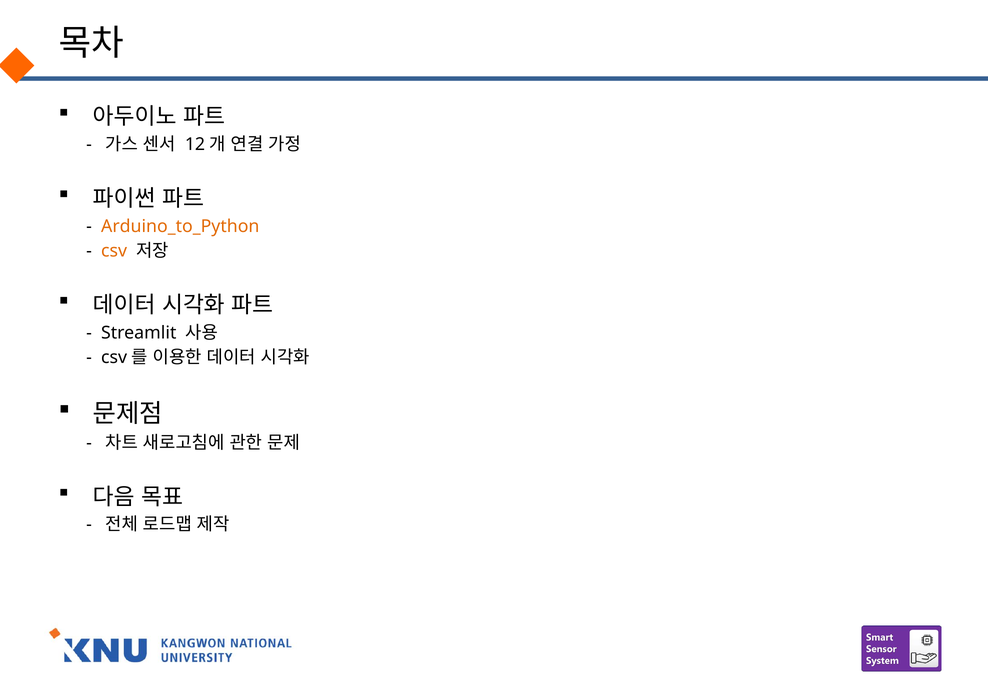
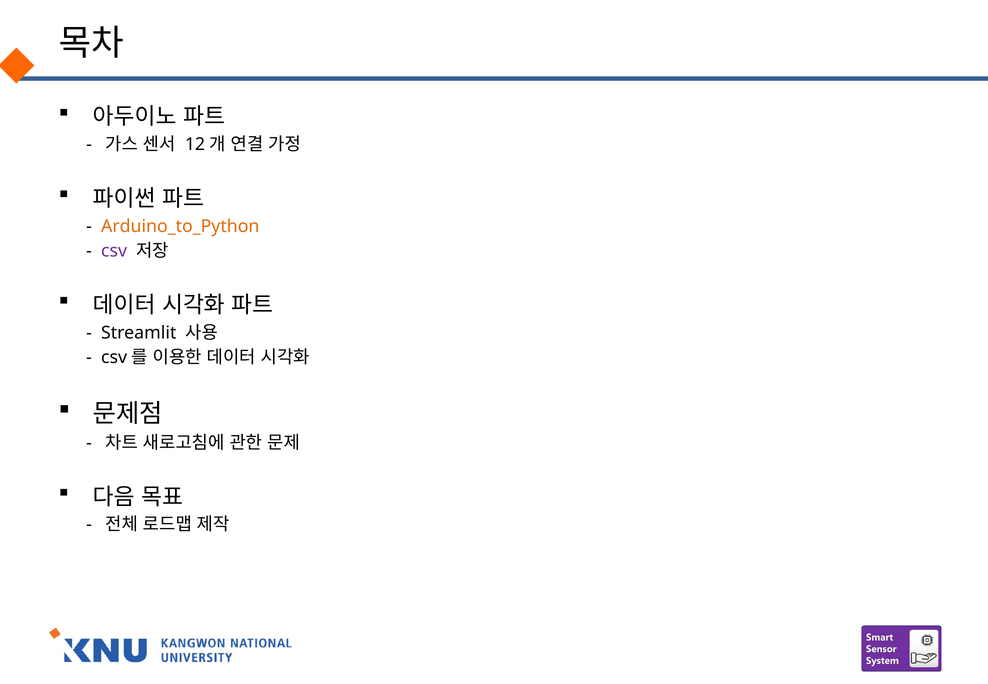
csv colour: orange -> purple (114, 251)
